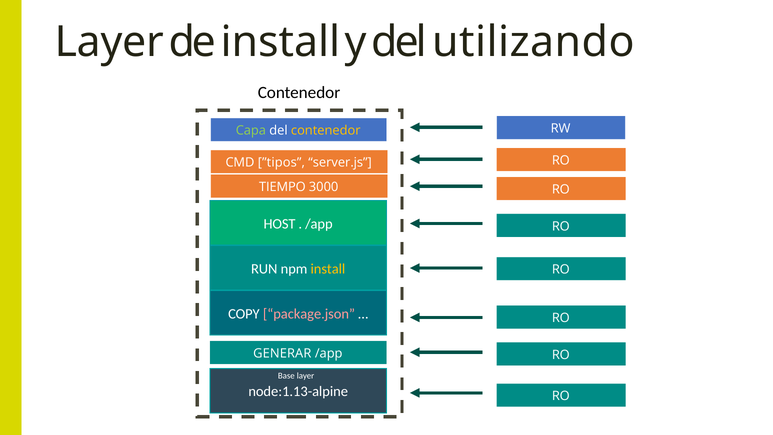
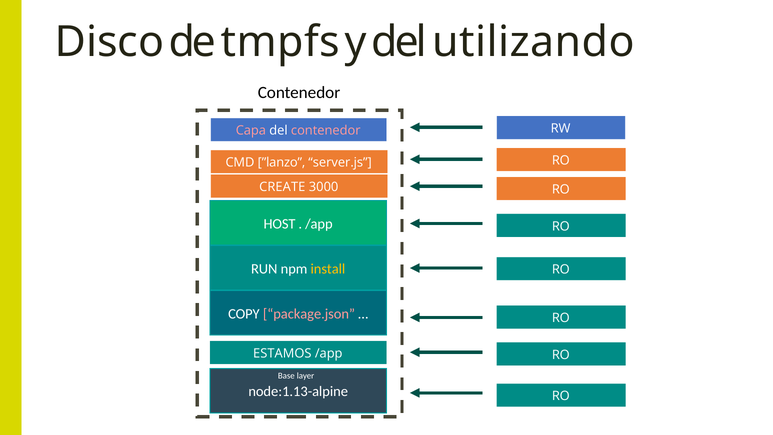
Layer: Layer -> Disco (109, 42)
de install: install -> tmpfs (280, 42)
Capa colour: light green -> pink (251, 131)
contenedor colour: yellow -> pink (326, 131)
”tipos: ”tipos -> ”lanzo (281, 163)
TIEMPO: TIEMPO -> CREATE (282, 187)
GENERAR: GENERAR -> ESTAMOS (282, 353)
